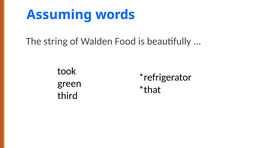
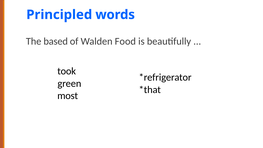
Assuming: Assuming -> Principled (59, 15)
string: string -> based (56, 41)
third: third -> most (68, 96)
